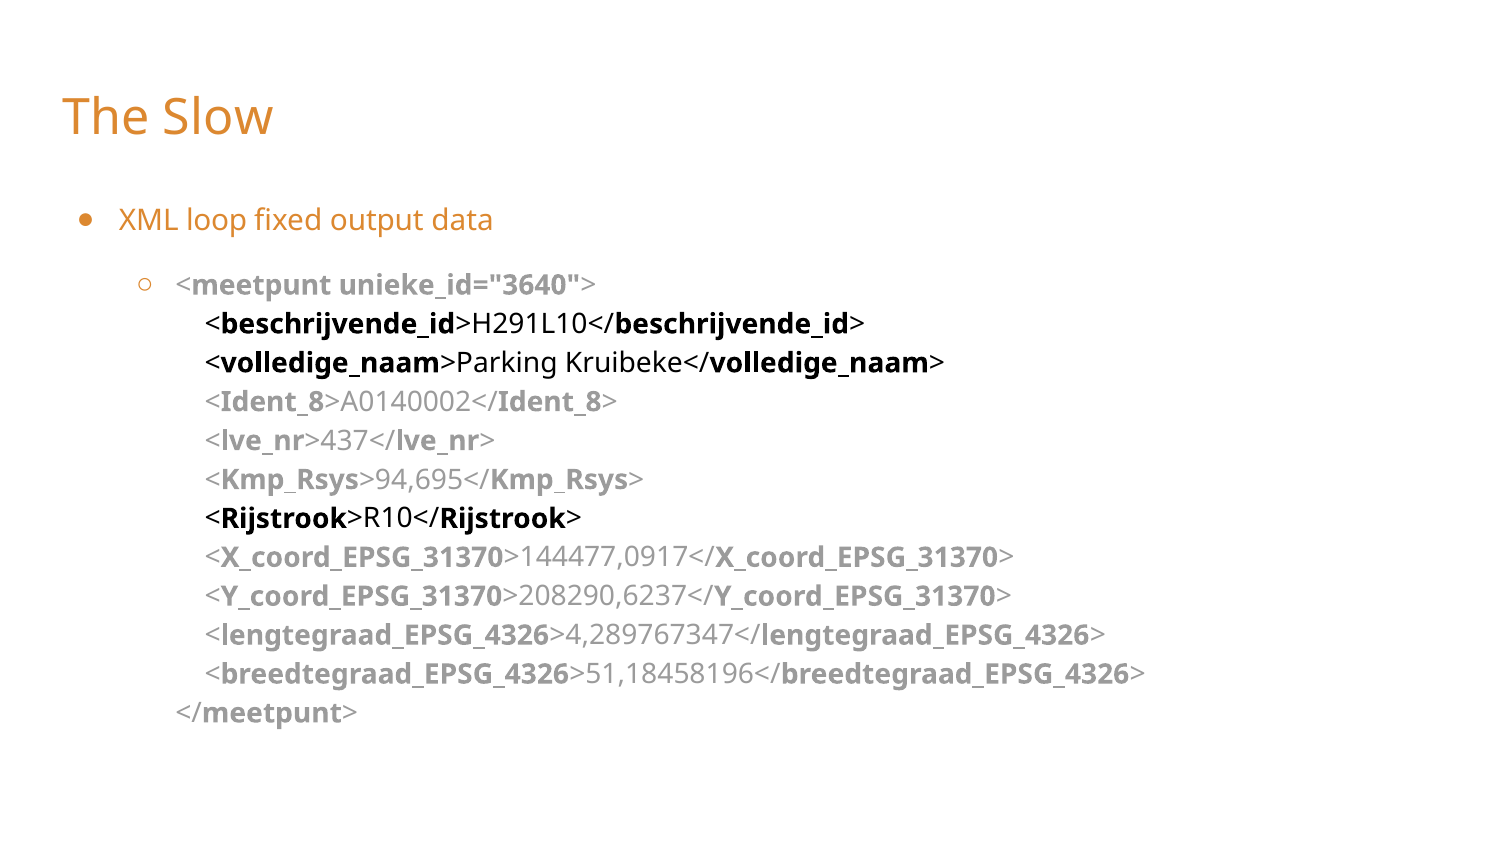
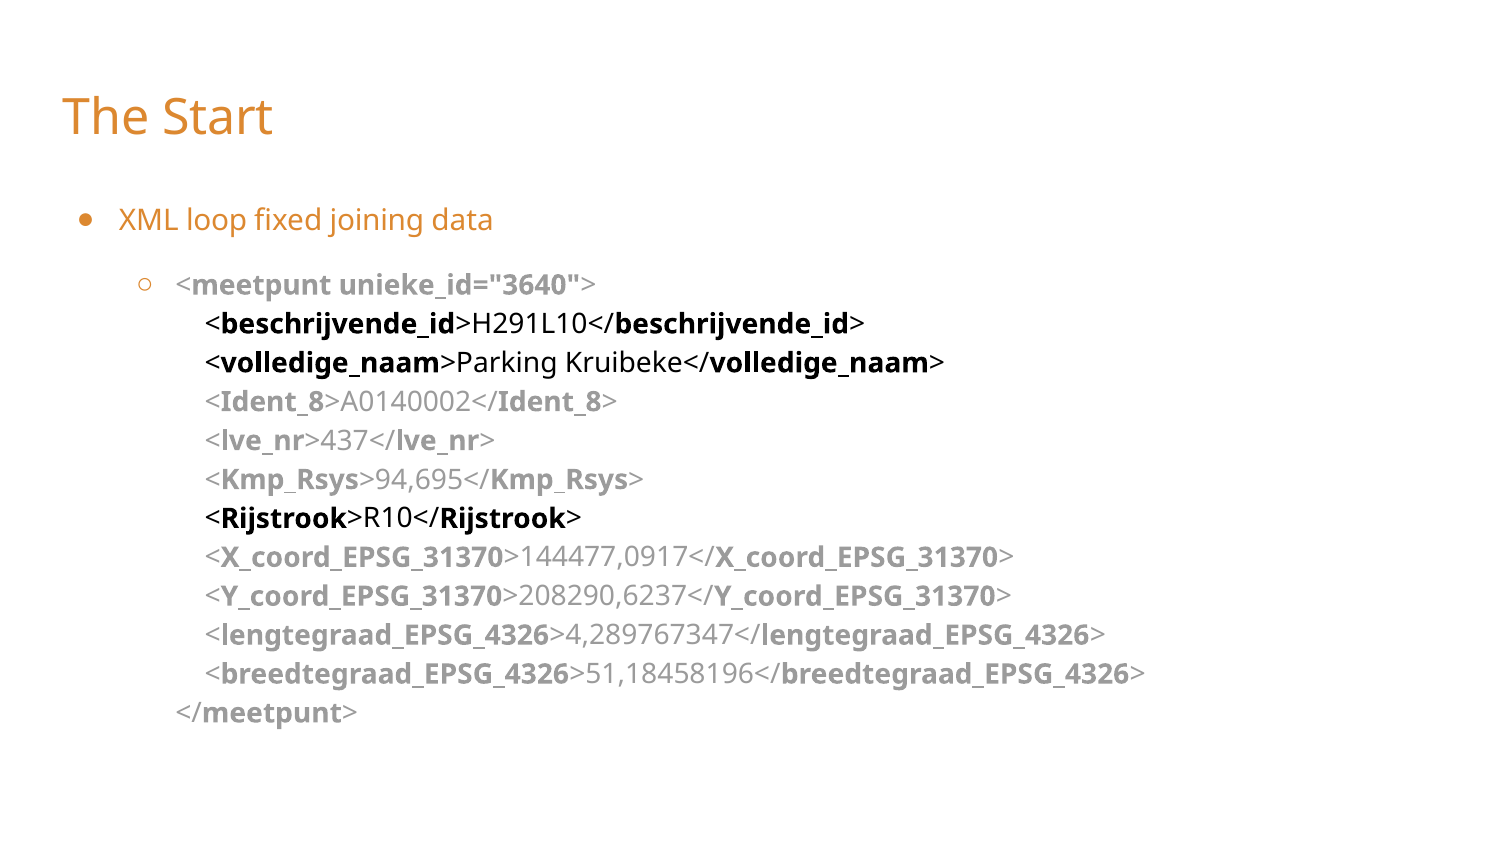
Slow: Slow -> Start (218, 118)
output: output -> joining (377, 220)
